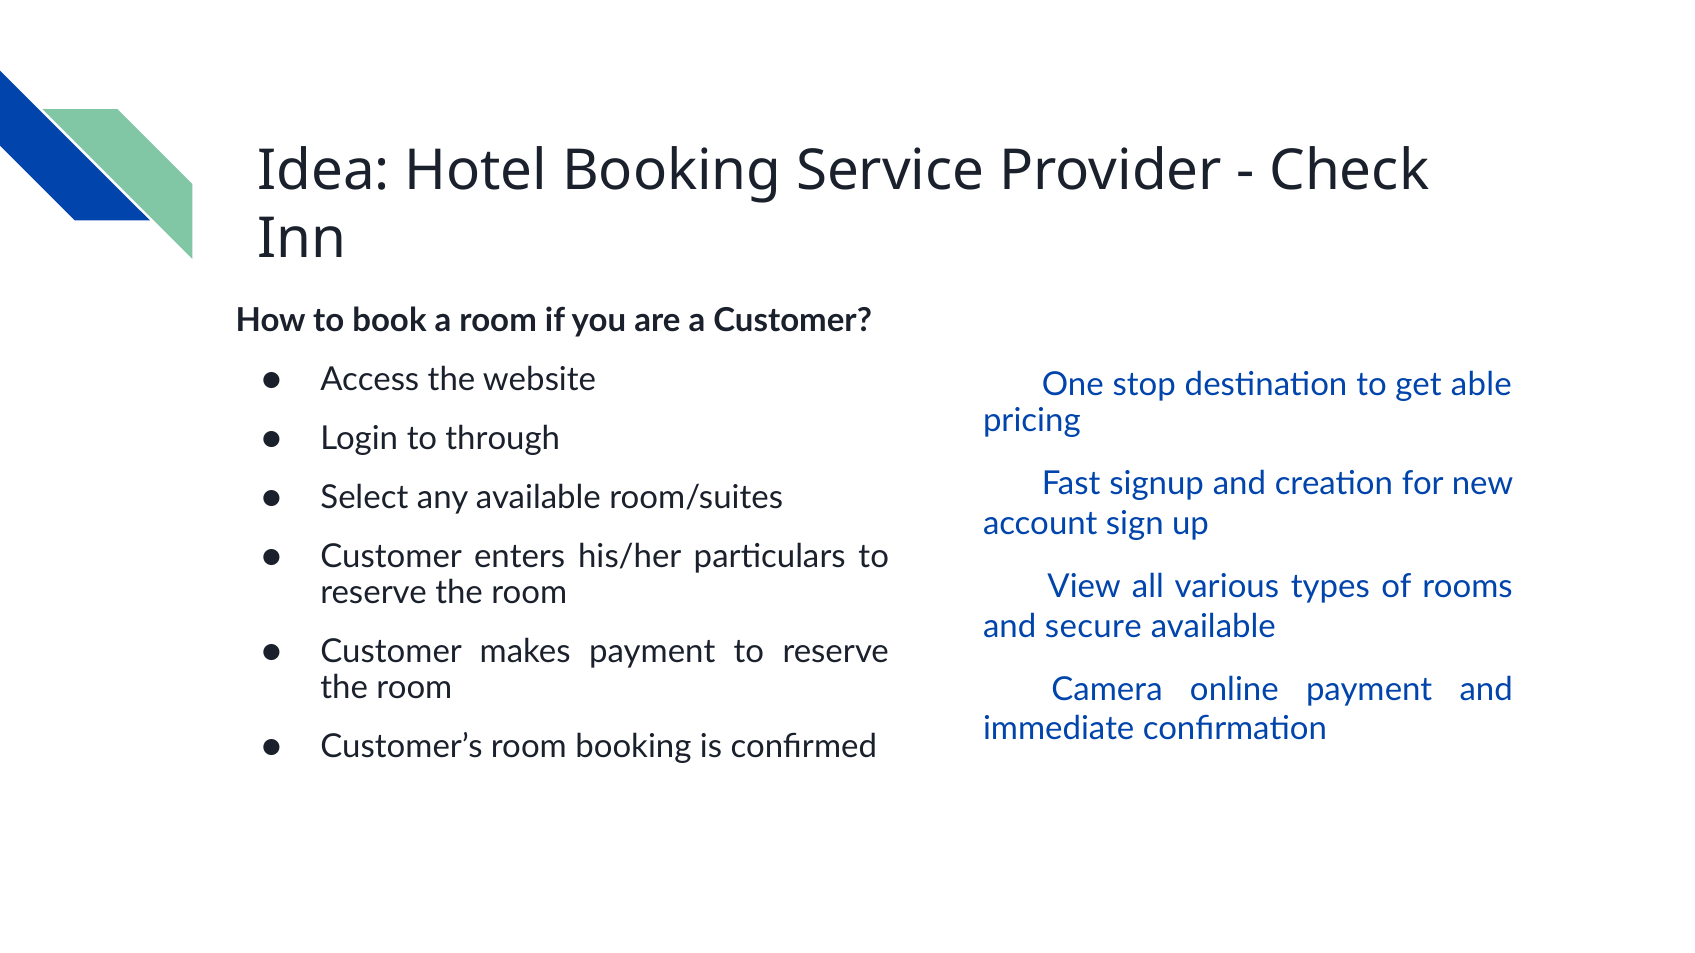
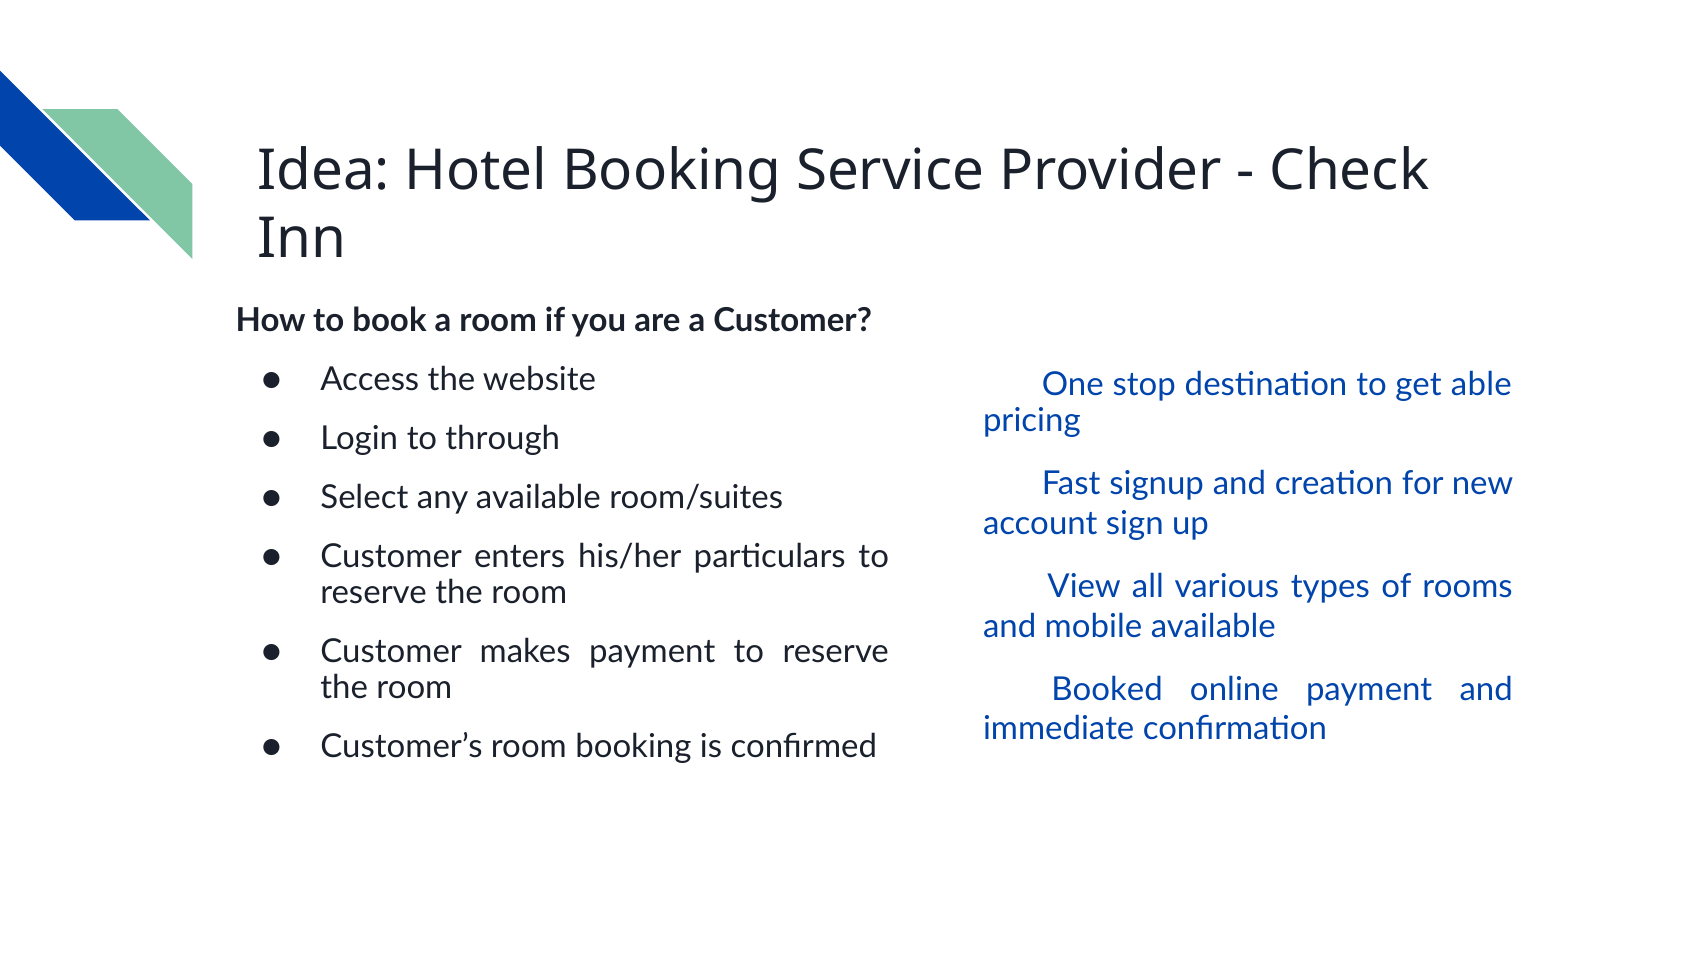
secure: secure -> mobile (1093, 627)
Camera: Camera -> Booked (1107, 690)
